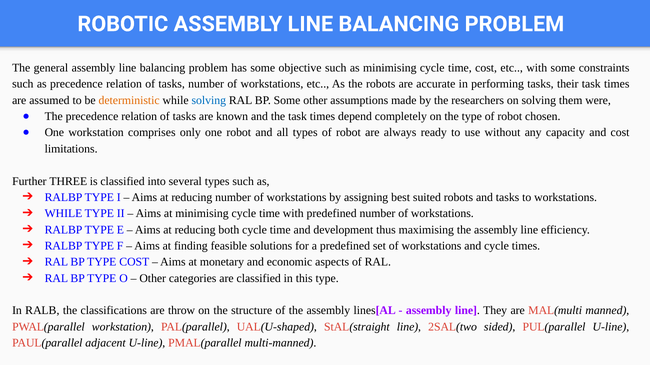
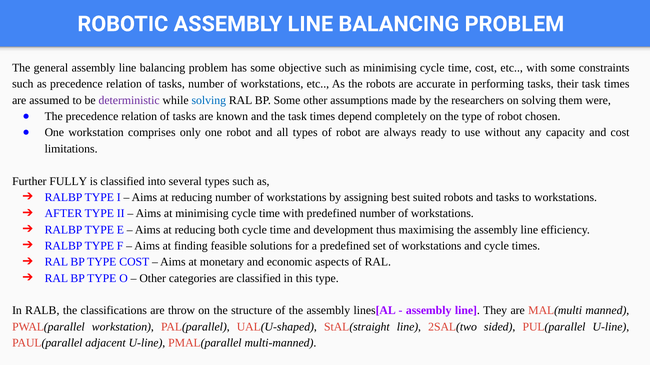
deterministic colour: orange -> purple (129, 100)
THREE: THREE -> FULLY (68, 181)
WHILE: WHILE -> AFTER (63, 214)
